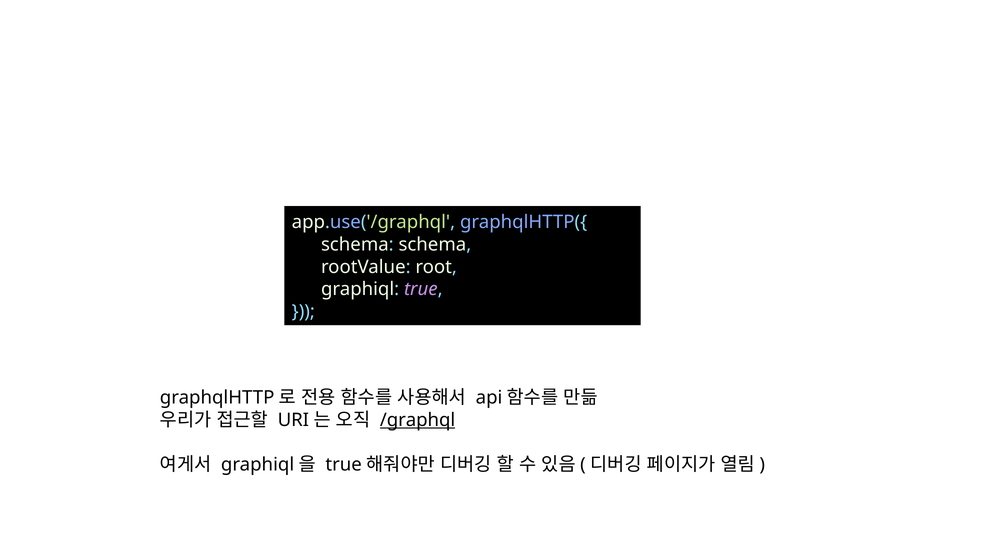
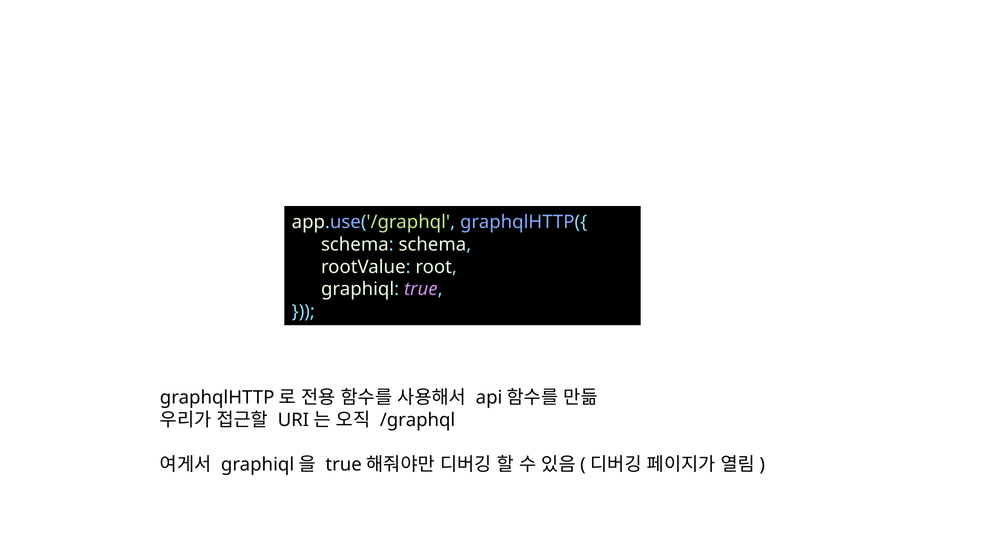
/graphql underline: present -> none (418, 420)
